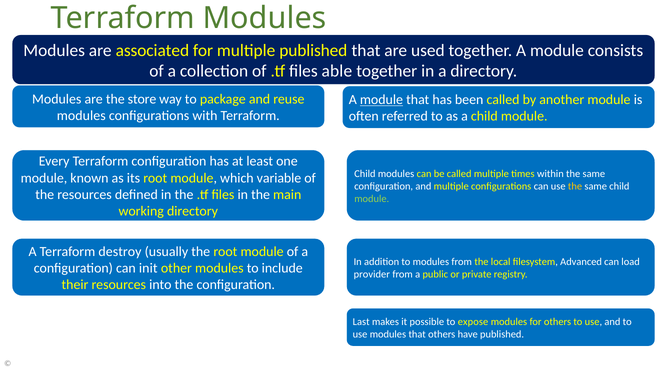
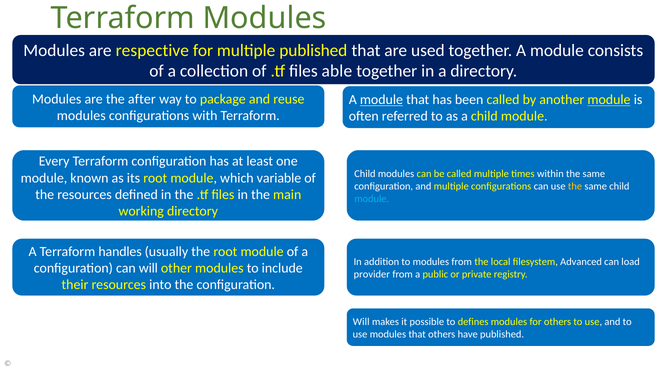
associated: associated -> respective (152, 50)
store: store -> after (142, 99)
module underline: none -> present (609, 100)
module colour: light green -> light blue (372, 199)
destroy: destroy -> handles (120, 252)
can init: init -> will (148, 268)
Last: Last -> Will (361, 322)
expose: expose -> defines (473, 322)
